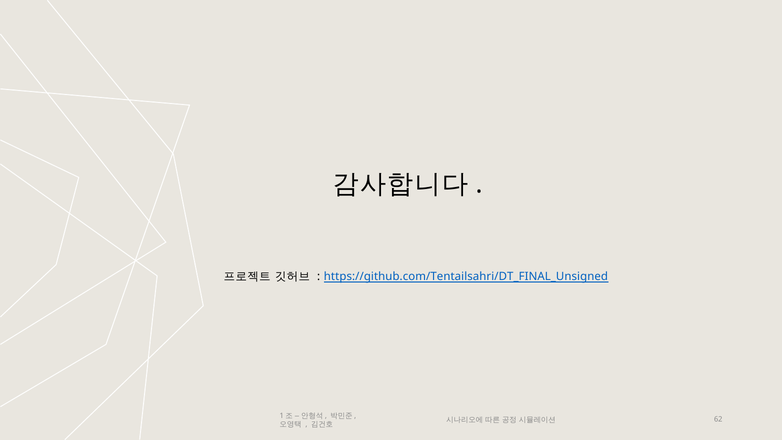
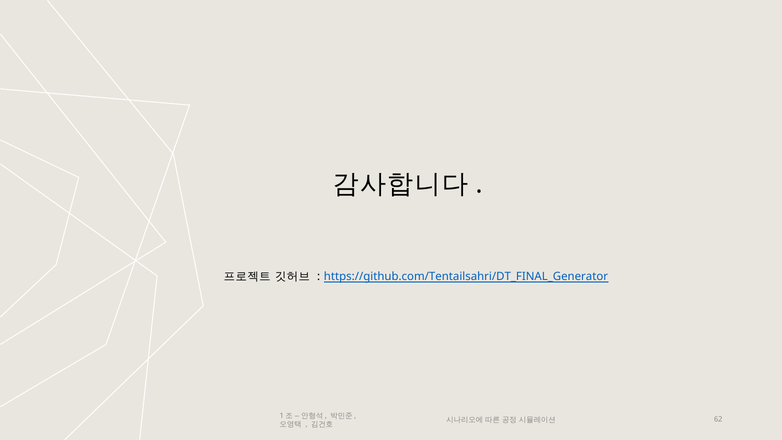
https://github.com/Tentailsahri/DT_FINAL_Unsigned: https://github.com/Tentailsahri/DT_FINAL_Unsigned -> https://github.com/Tentailsahri/DT_FINAL_Generator (466, 277)
